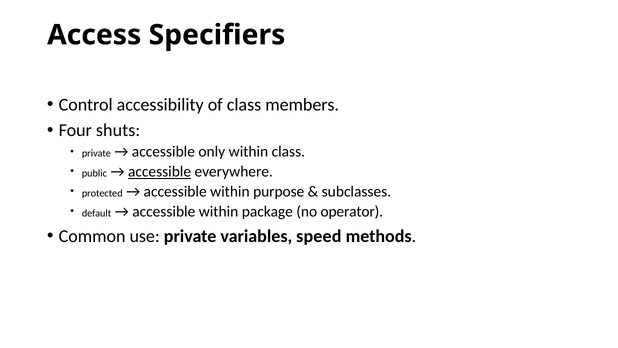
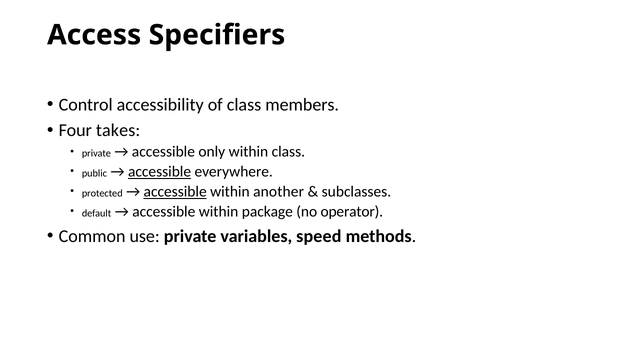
shuts: shuts -> takes (118, 130)
accessible underline: none -> present (175, 191)
purpose: purpose -> another (279, 191)
